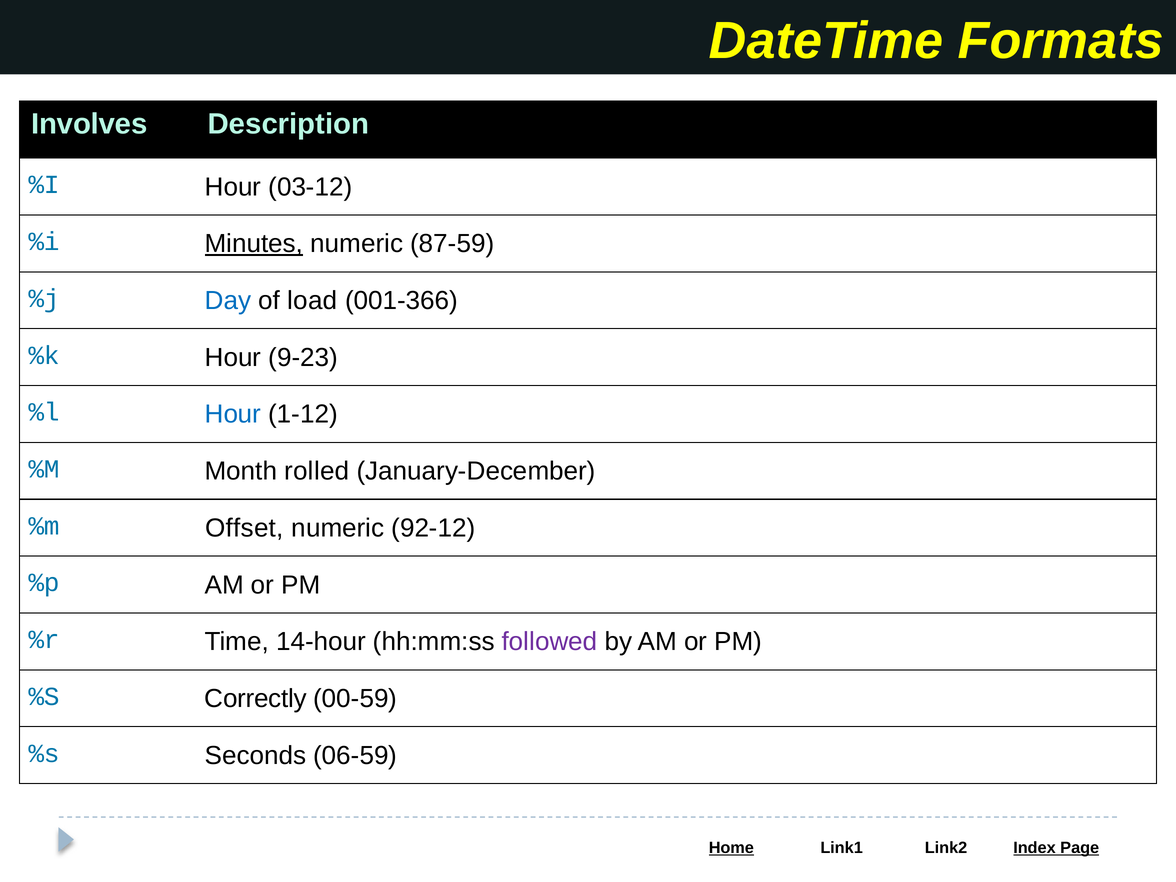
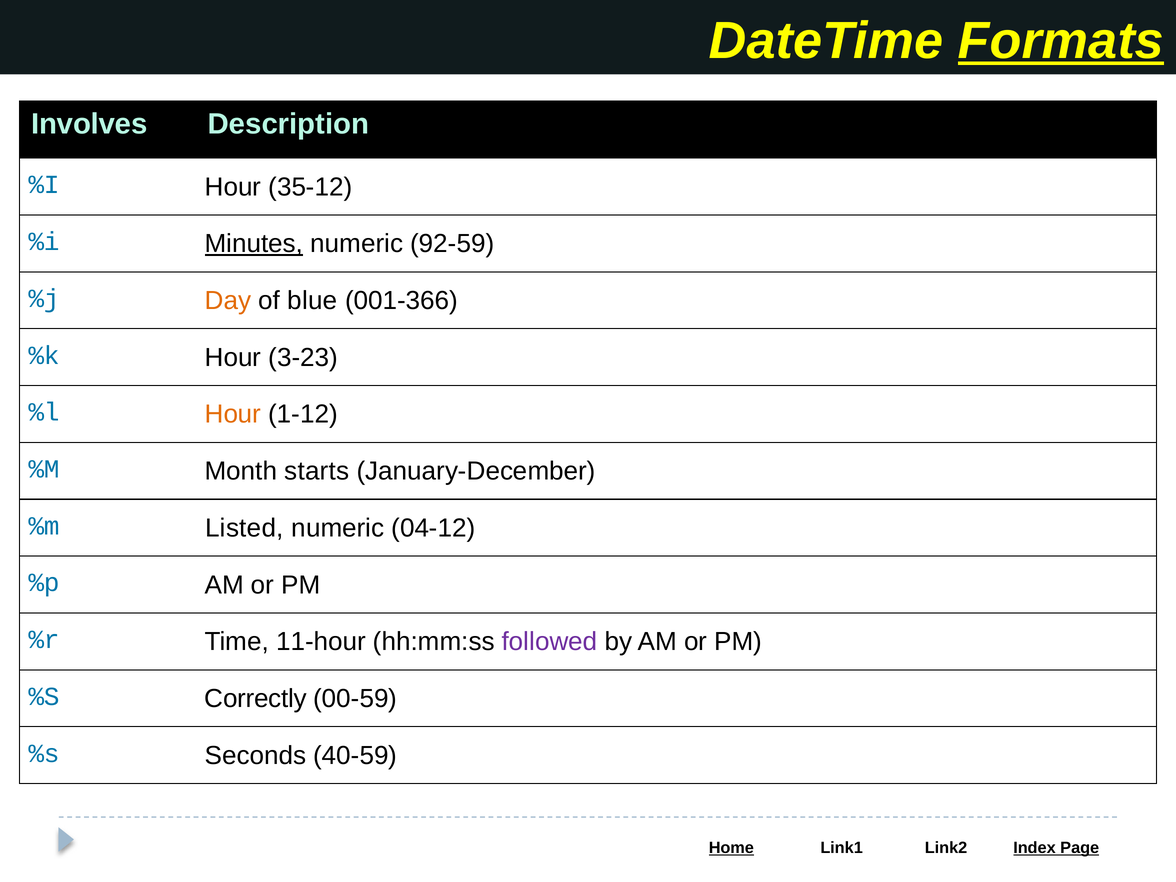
Formats underline: none -> present (1061, 41)
03-12: 03-12 -> 35-12 (310, 187)
87-59: 87-59 -> 92-59 (452, 244)
Day colour: blue -> orange (228, 301)
load: load -> blue (312, 301)
9-23: 9-23 -> 3-23 (303, 357)
Hour colour: blue -> orange (233, 414)
rolled: rolled -> starts (317, 471)
Offset: Offset -> Listed (244, 528)
92-12: 92-12 -> 04-12 (433, 528)
14-hour: 14-hour -> 11-hour (321, 642)
06-59: 06-59 -> 40-59 (355, 755)
